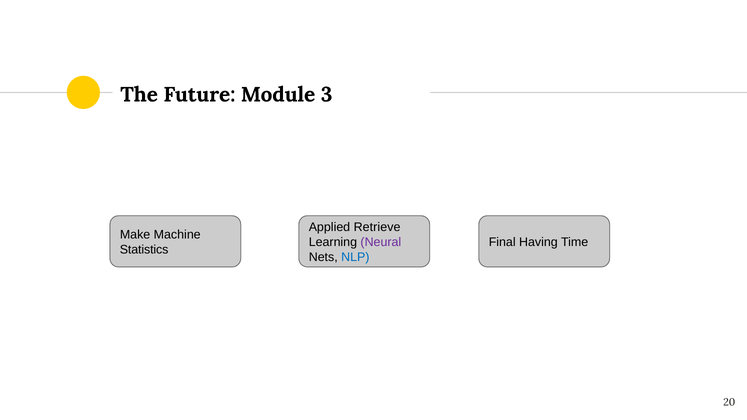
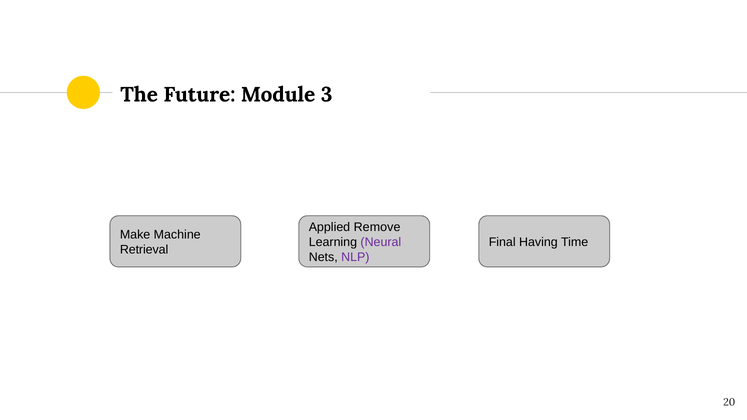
Retrieve: Retrieve -> Remove (377, 227)
Statistics: Statistics -> Retrieval (144, 250)
NLP colour: blue -> purple (355, 257)
